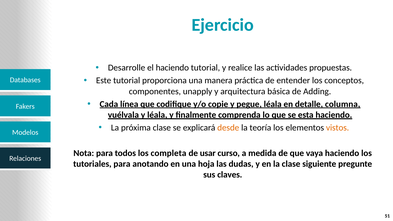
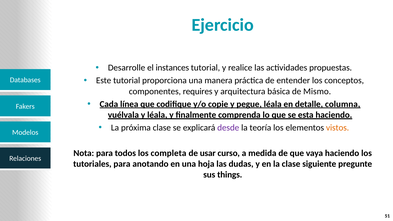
el haciendo: haciendo -> instances (172, 68)
unapply: unapply -> requires (198, 91)
Adding: Adding -> Mismo (317, 91)
desde colour: orange -> purple (228, 128)
claves: claves -> things (230, 175)
